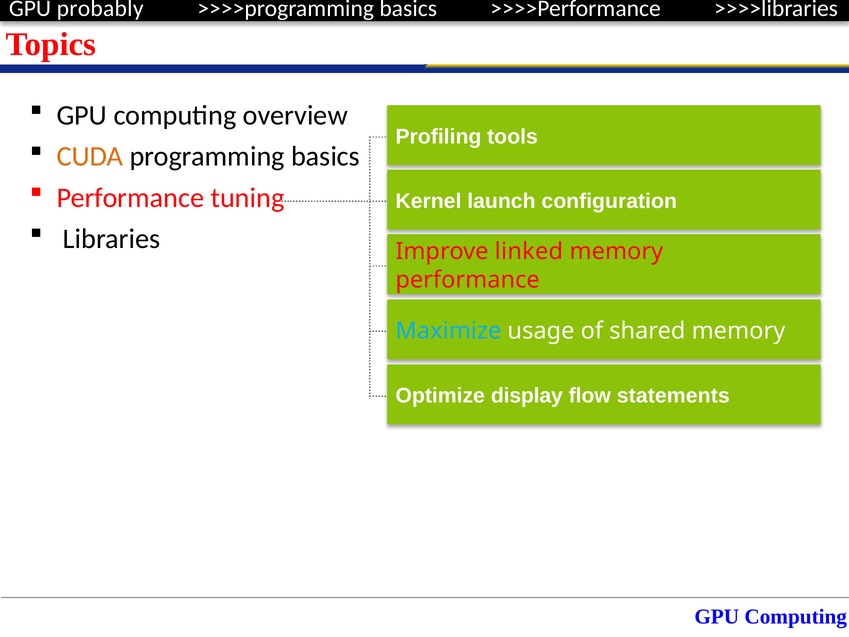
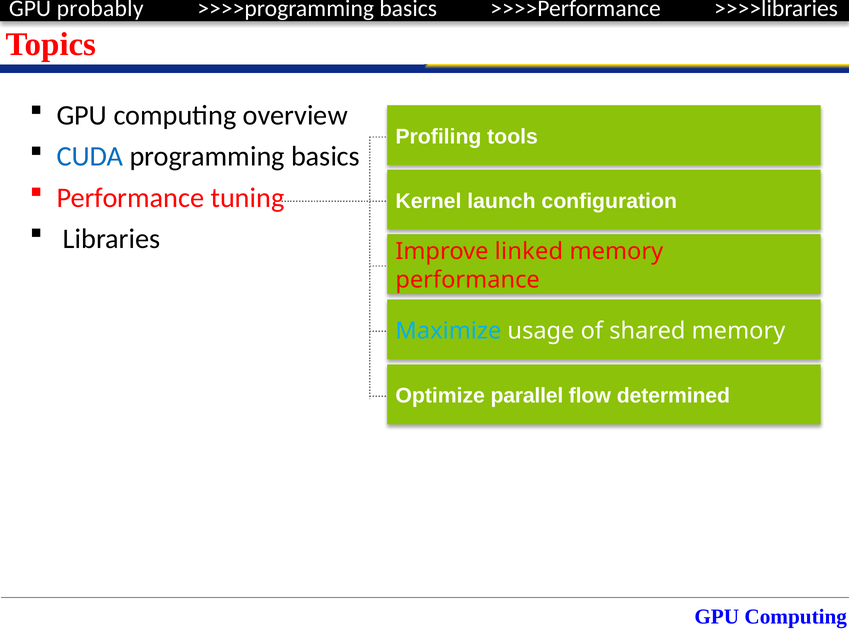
CUDA colour: orange -> blue (90, 157)
display: display -> parallel (527, 396)
statements: statements -> determined (673, 396)
